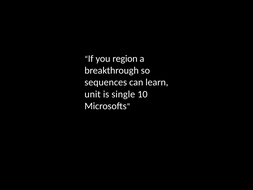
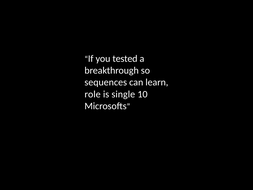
region: region -> tested (125, 59)
unit: unit -> role (93, 94)
